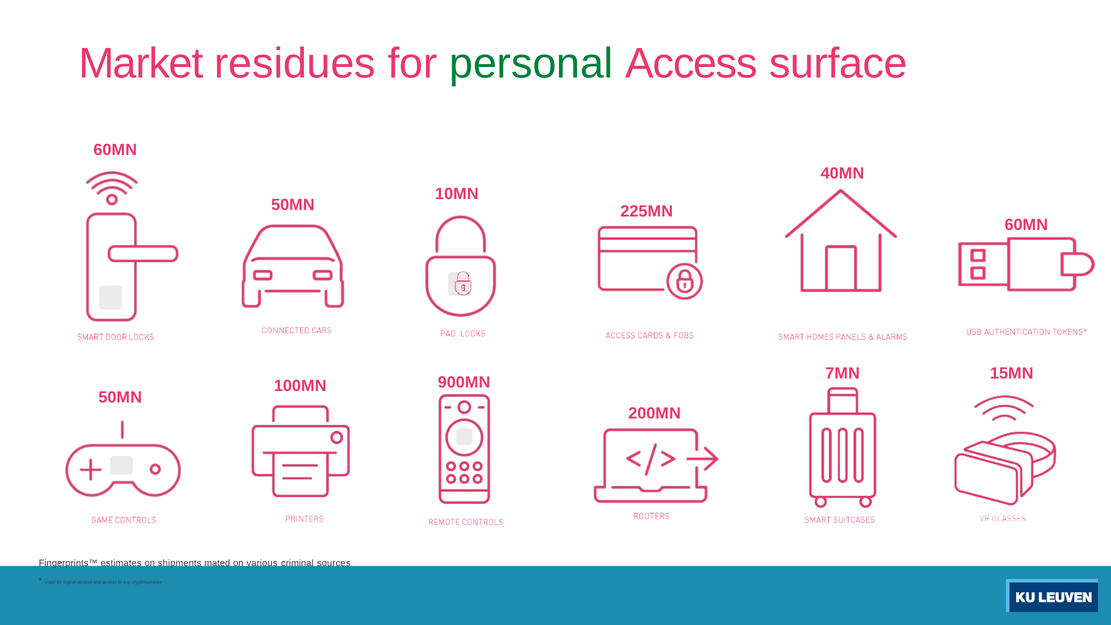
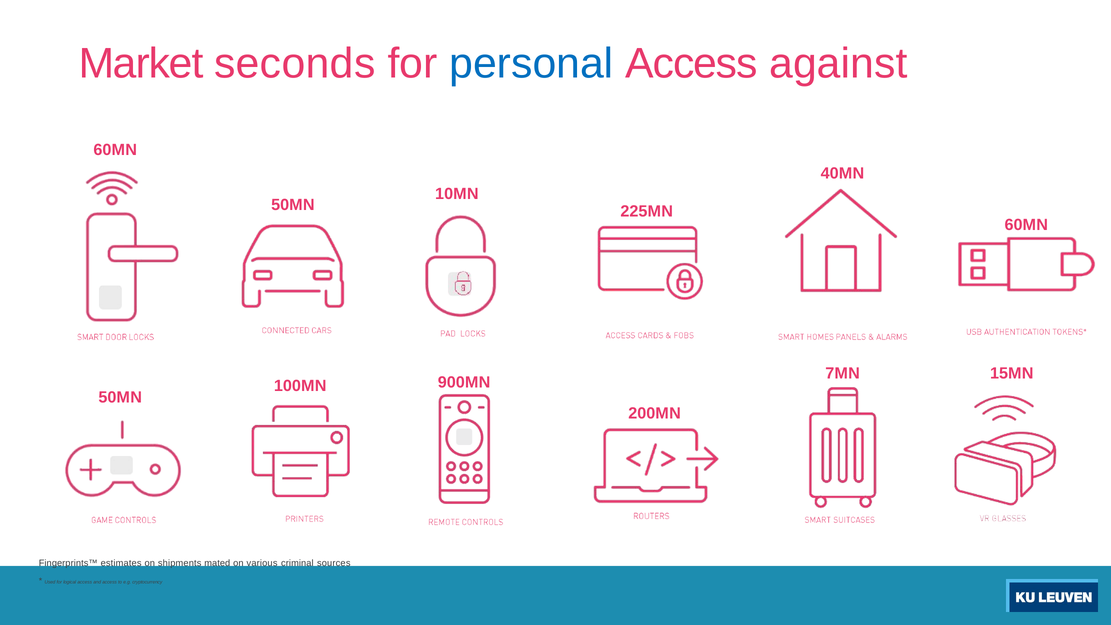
residues: residues -> seconds (295, 64)
personal colour: green -> blue (531, 64)
surface: surface -> against (838, 64)
